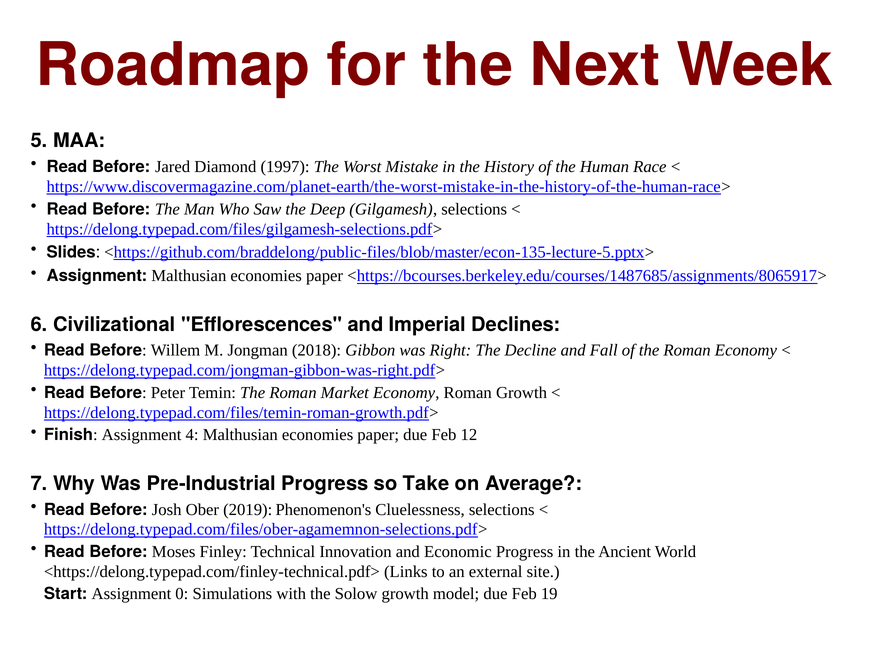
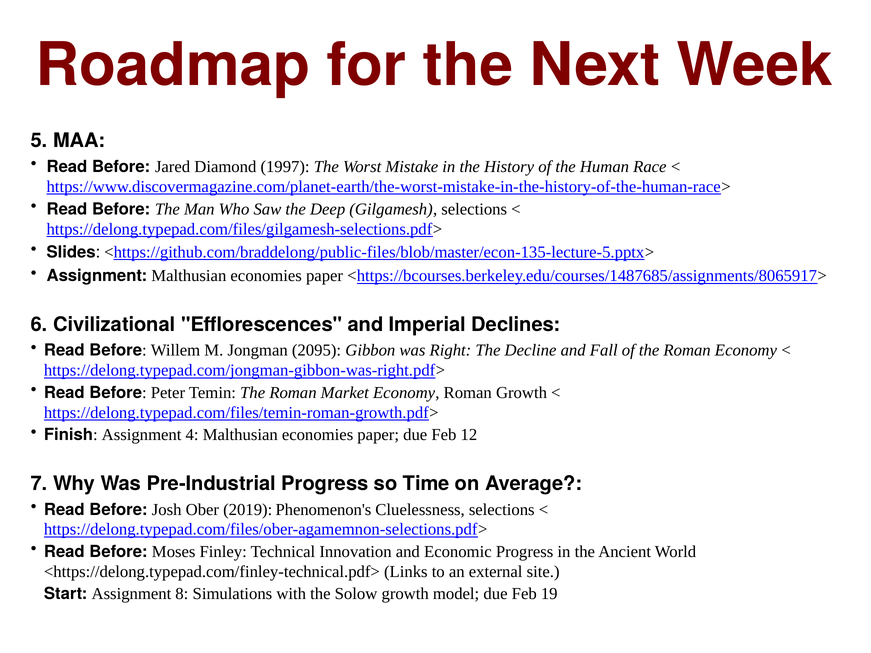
2018: 2018 -> 2095 (317, 351)
Take: Take -> Time (426, 484)
0: 0 -> 8 (182, 594)
